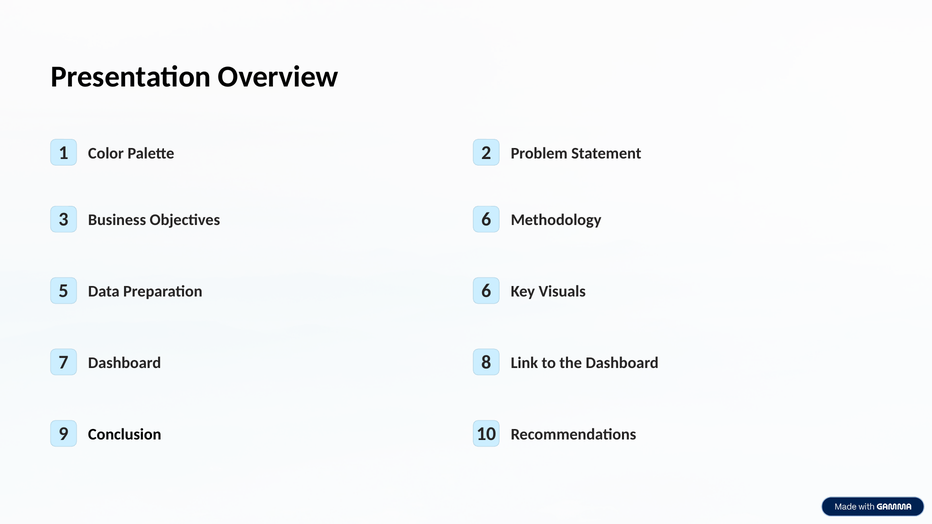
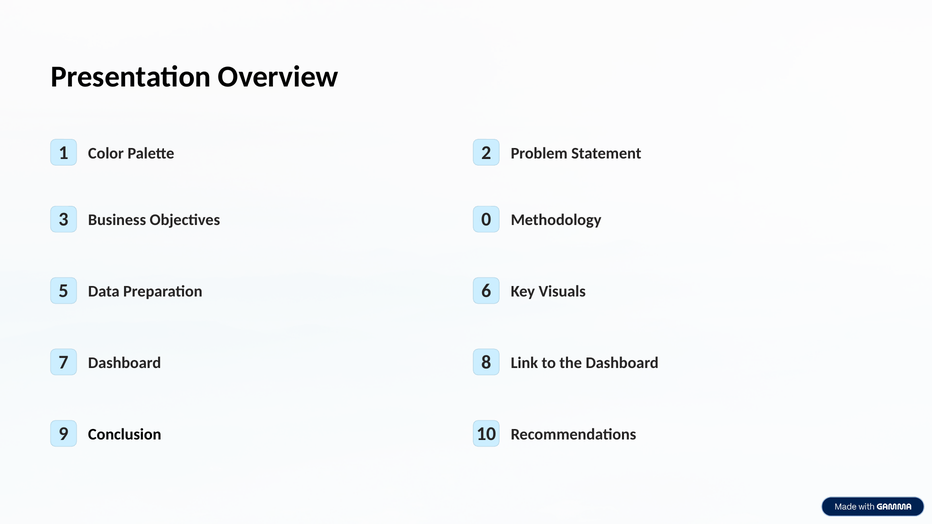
Objectives 6: 6 -> 0 (486, 220)
